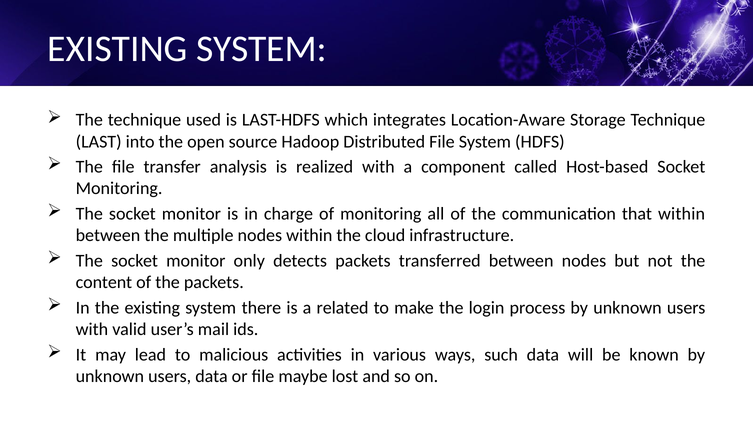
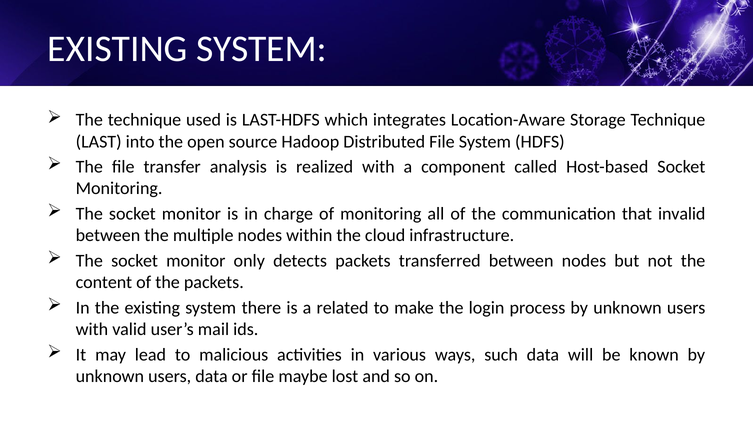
that within: within -> invalid (682, 214)
